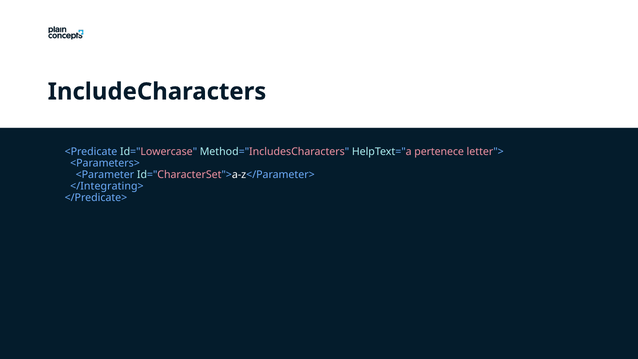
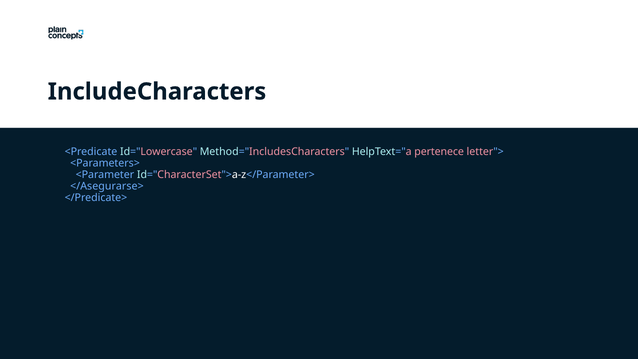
</Integrating>: </Integrating> -> </Asegurarse> (107, 186)
